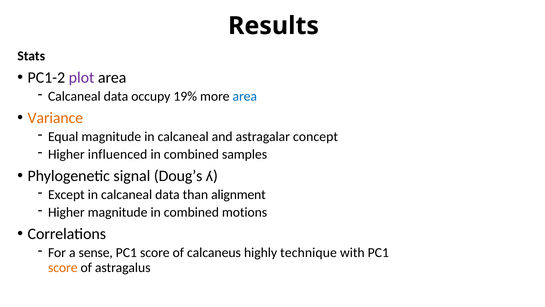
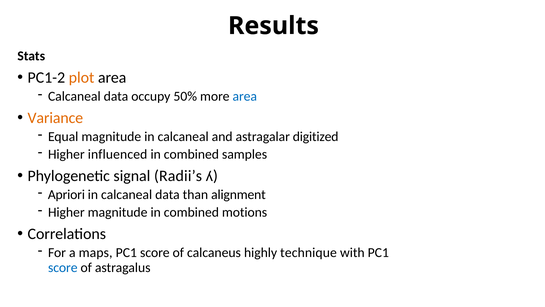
plot colour: purple -> orange (82, 77)
19%: 19% -> 50% (185, 96)
concept: concept -> digitized (316, 137)
Doug’s: Doug’s -> Radii’s (178, 176)
Except: Except -> Apriori (66, 195)
sense: sense -> maps (96, 252)
score colour: orange -> blue (63, 267)
